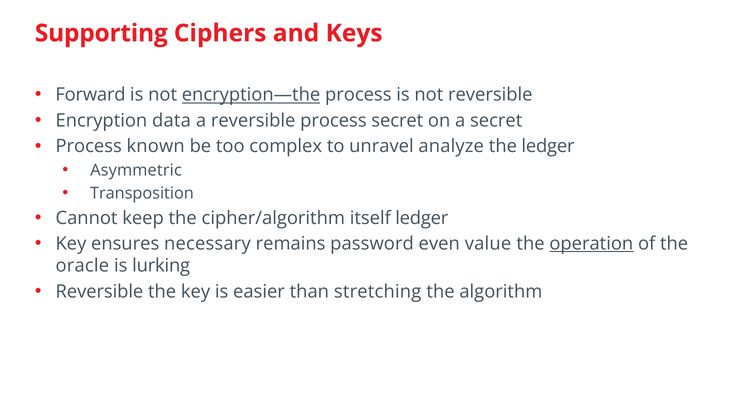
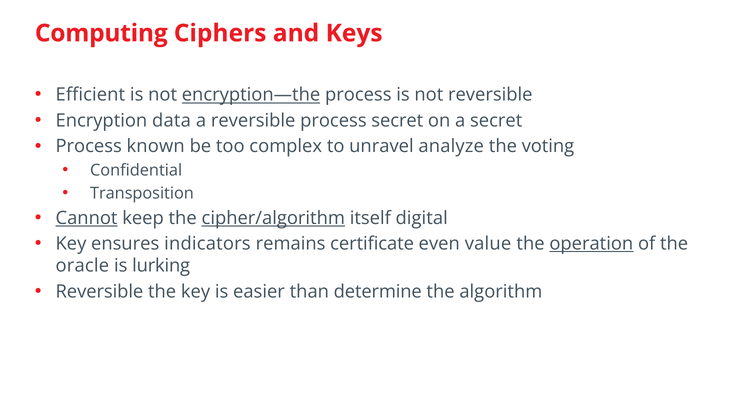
Supporting: Supporting -> Computing (101, 33)
Forward: Forward -> Efficient (90, 95)
the ledger: ledger -> voting (548, 146)
Asymmetric: Asymmetric -> Confidential (136, 170)
Cannot underline: none -> present (87, 218)
cipher/algorithm underline: none -> present (273, 218)
itself ledger: ledger -> digital (422, 218)
necessary: necessary -> indicators (207, 244)
password: password -> certificate (372, 244)
stretching: stretching -> determine (378, 292)
